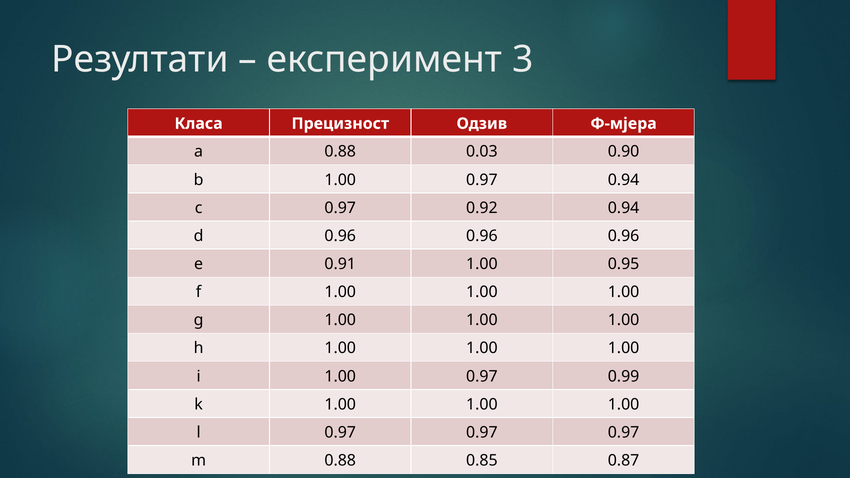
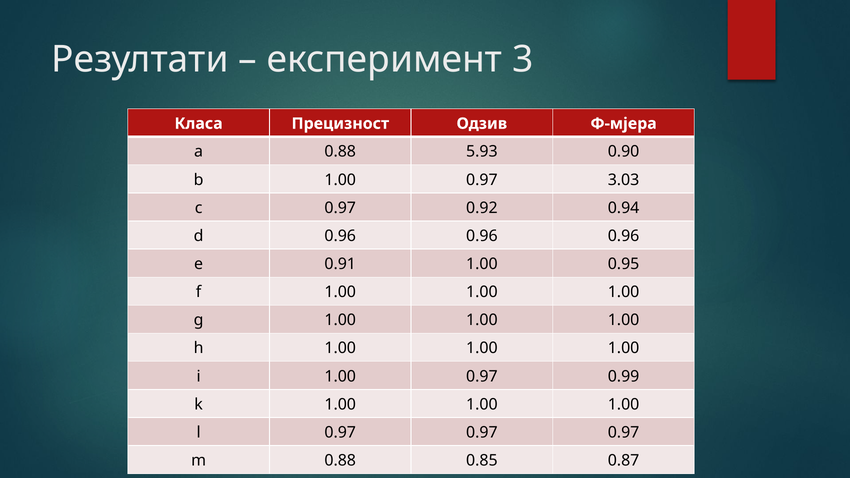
0.03: 0.03 -> 5.93 (482, 152)
0.97 0.94: 0.94 -> 3.03 (624, 180)
